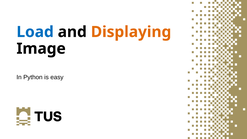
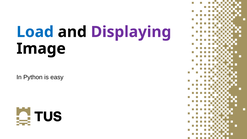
Displaying colour: orange -> purple (131, 32)
